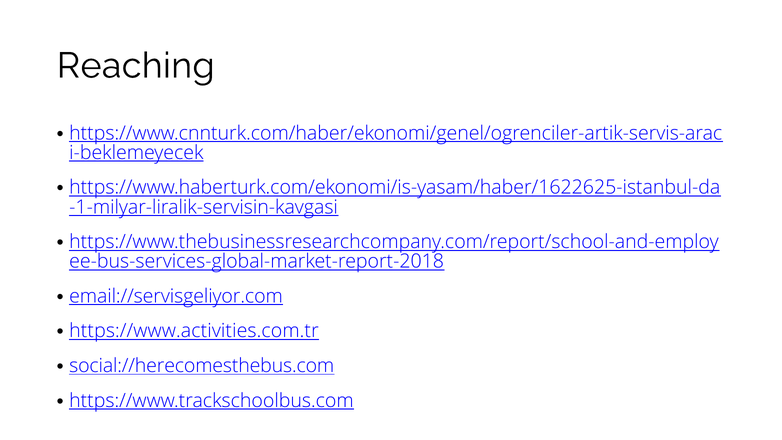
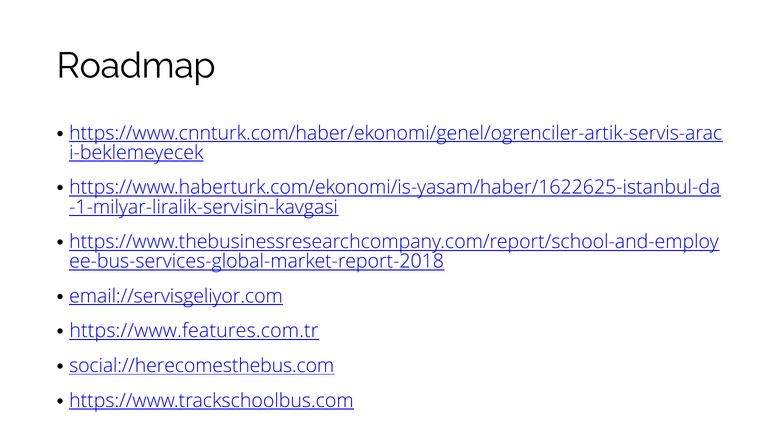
Reaching: Reaching -> Roadmap (136, 66)
https://www.activities.com.tr: https://www.activities.com.tr -> https://www.features.com.tr (194, 331)
